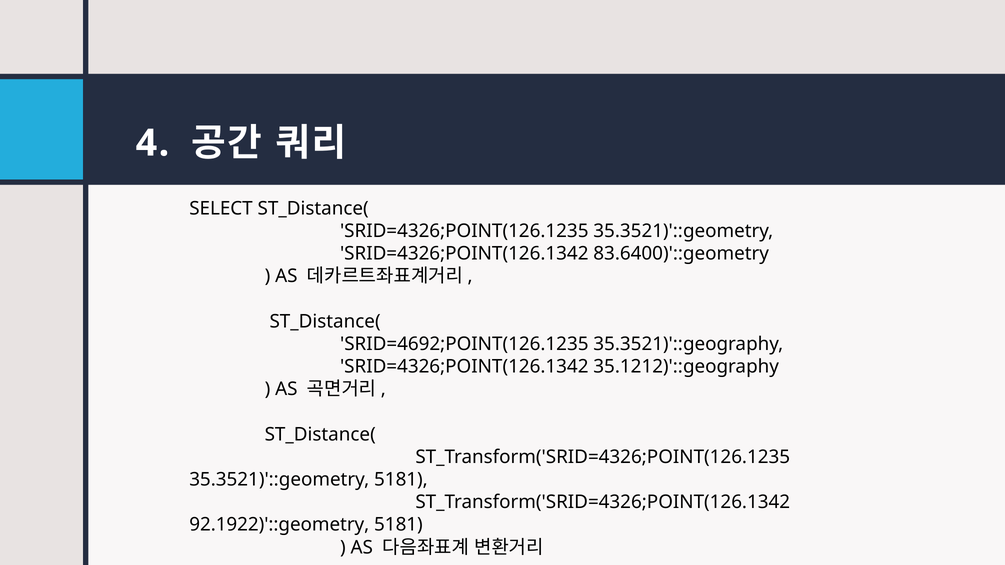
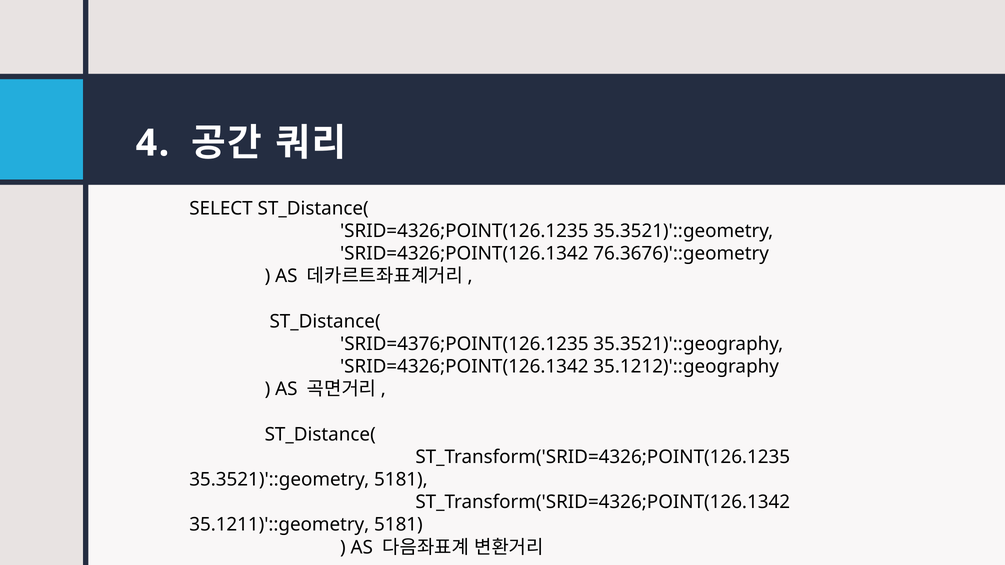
83.6400)'::geometry: 83.6400)'::geometry -> 76.3676)'::geometry (681, 254)
SRID=4692;POINT(126.1235: SRID=4692;POINT(126.1235 -> SRID=4376;POINT(126.1235 (464, 344)
92.1922)'::geometry: 92.1922)'::geometry -> 35.1211)'::geometry (279, 525)
